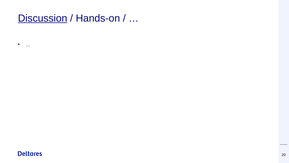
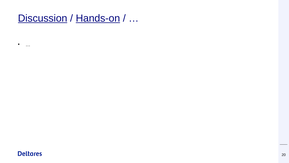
Hands-on underline: none -> present (98, 18)
